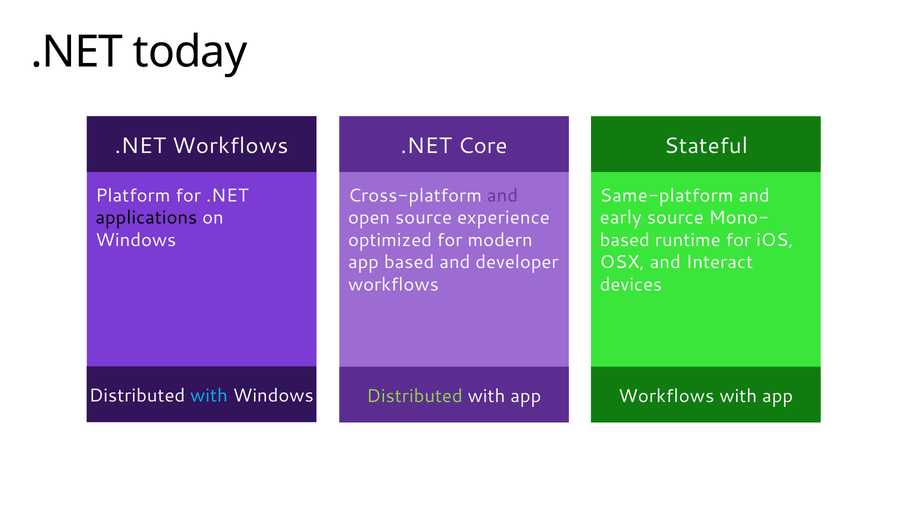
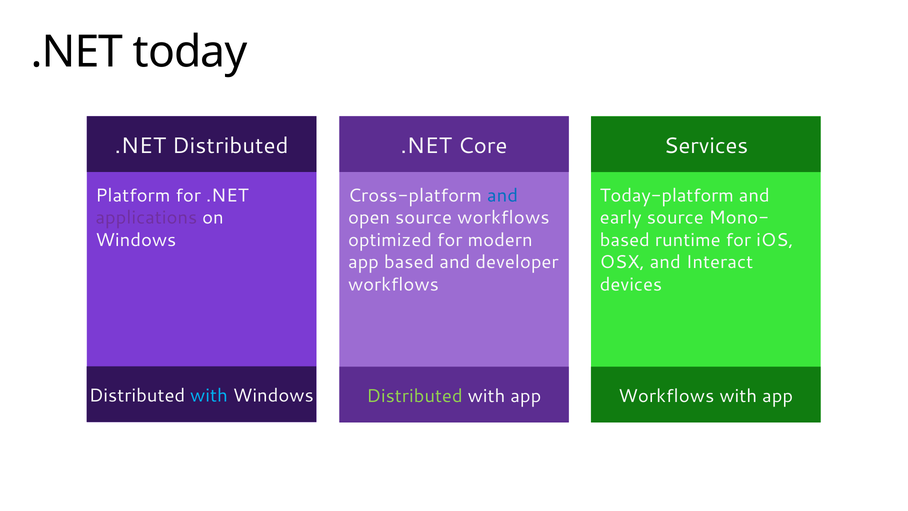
.NET Workflows: Workflows -> Distributed (230, 146)
Stateful: Stateful -> Services (706, 146)
and colour: purple -> blue (503, 195)
Same-platform: Same-platform -> Today-platform (667, 195)
applications colour: black -> purple (146, 218)
source experience: experience -> workflows (503, 218)
